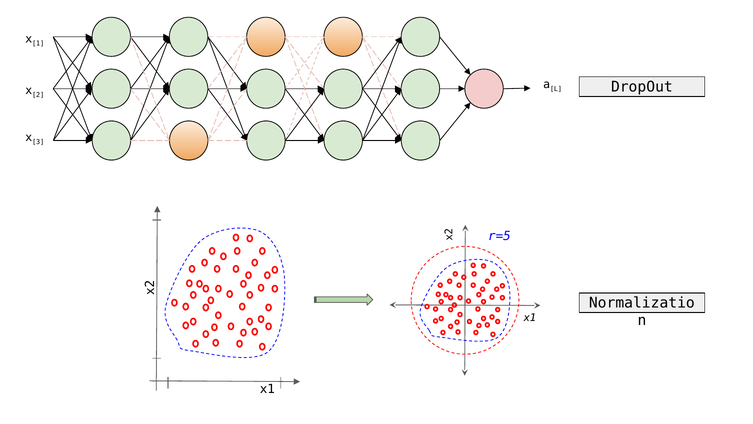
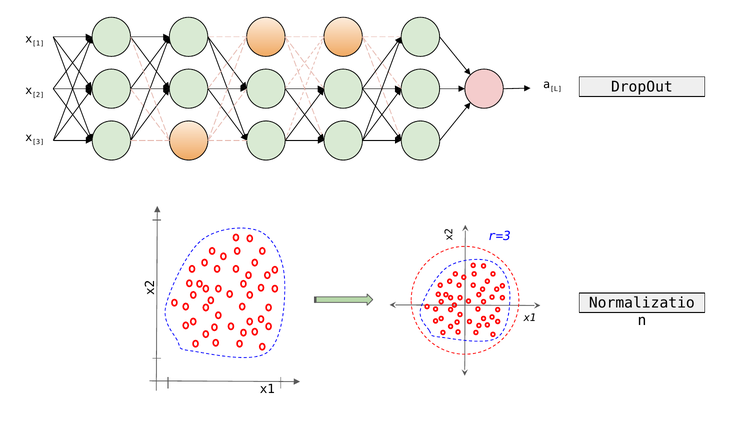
r=5: r=5 -> r=3 (499, 236)
